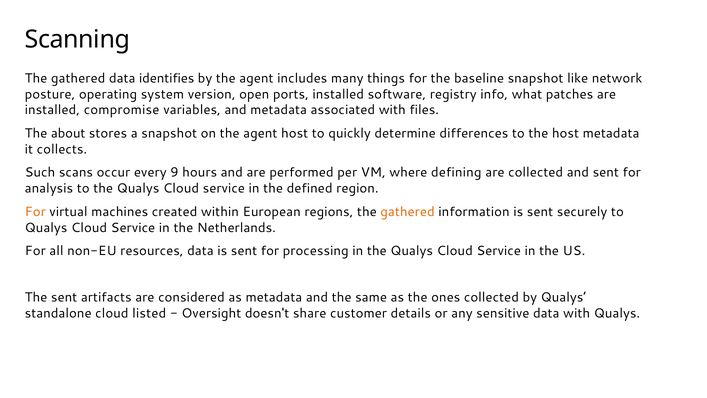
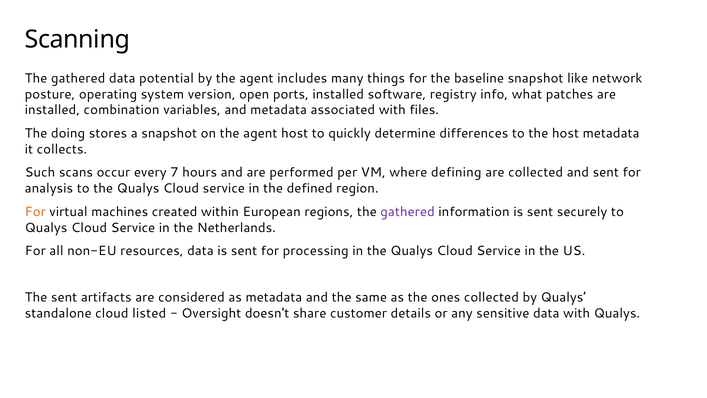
identifies: identifies -> potential (167, 78)
compromise: compromise -> combination (122, 110)
about: about -> doing (68, 133)
9: 9 -> 7 (174, 172)
gathered colour: orange -> purple (408, 212)
